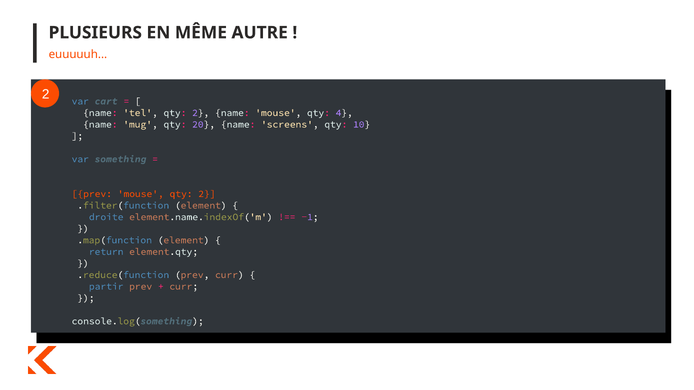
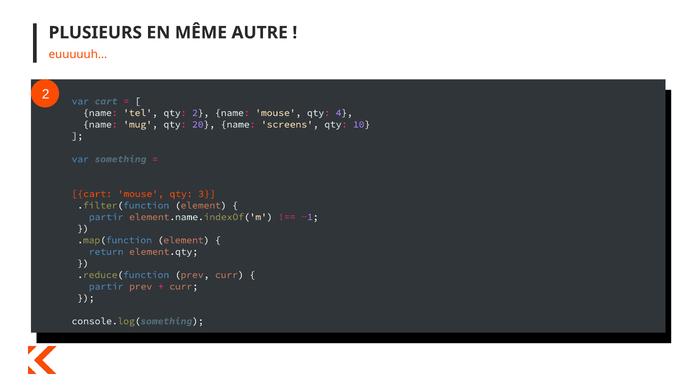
prev: prev -> cart (92, 194)
mouse qty 2: 2 -> 3 (207, 194)
droite: droite -> partir (106, 217)
